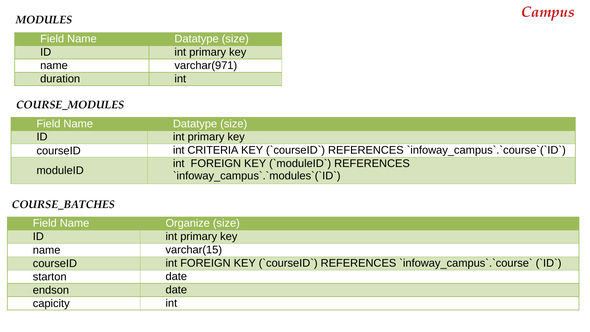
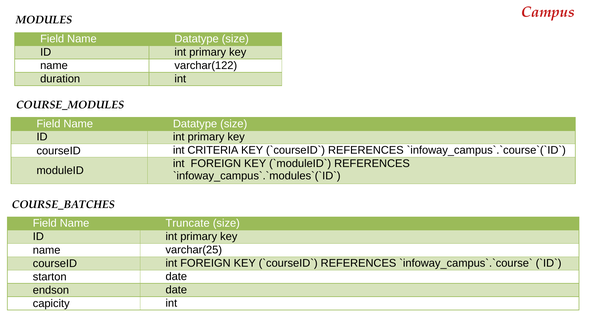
varchar(971: varchar(971 -> varchar(122 (206, 65)
Organize: Organize -> Truncate (188, 223)
varchar(15: varchar(15 -> varchar(25 (194, 250)
